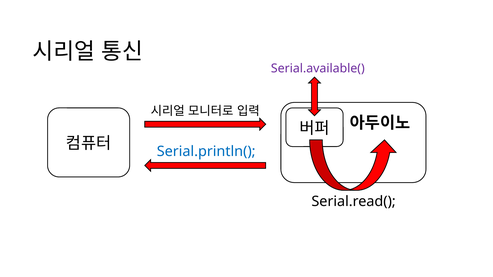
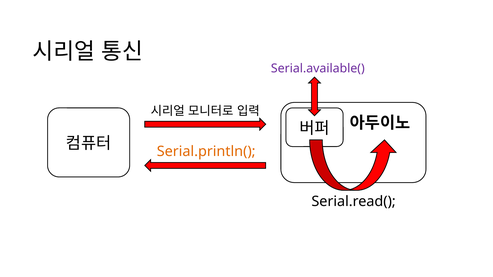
Serial.println( colour: blue -> orange (206, 151)
